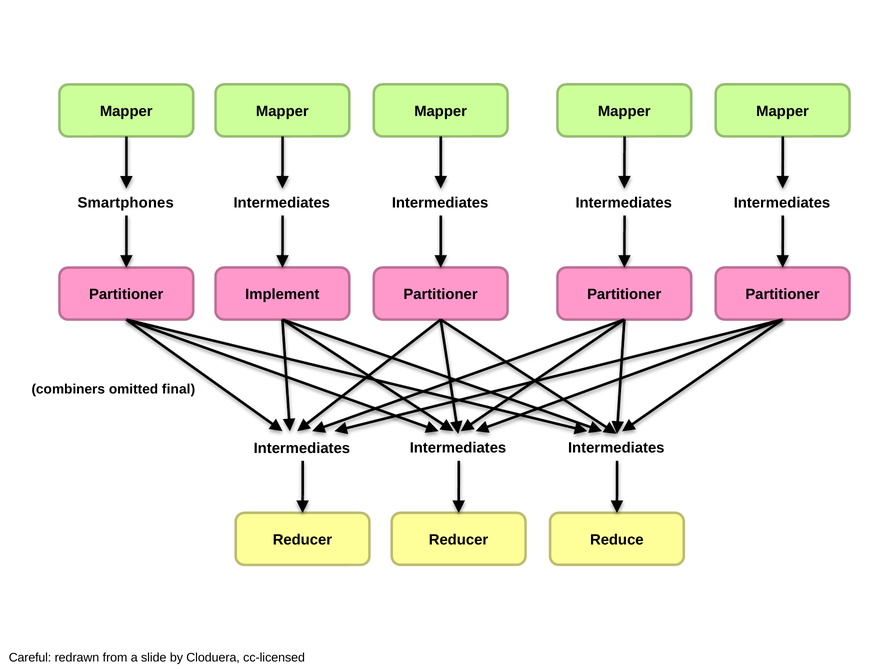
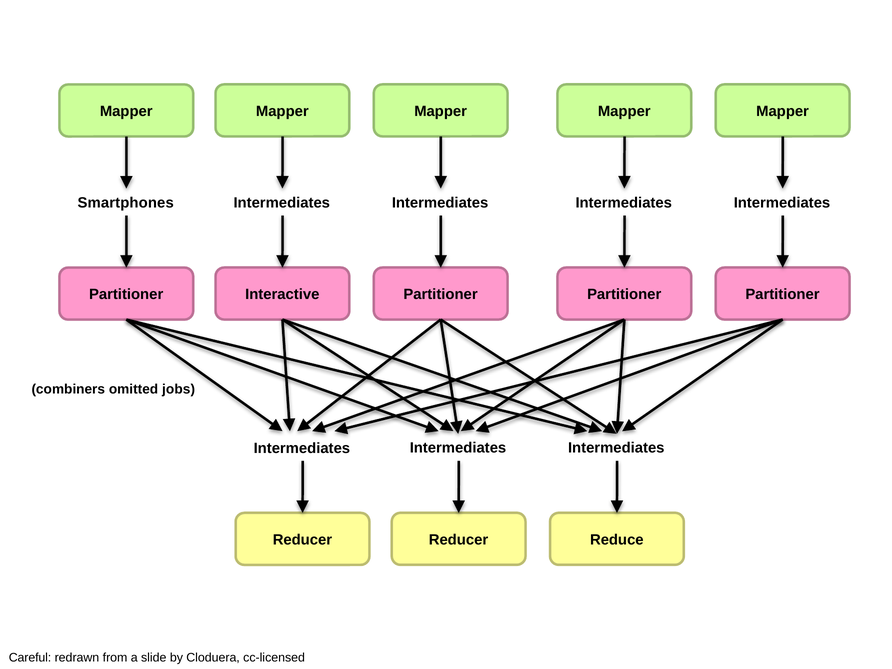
Implement: Implement -> Interactive (282, 295)
final: final -> jobs (179, 389)
